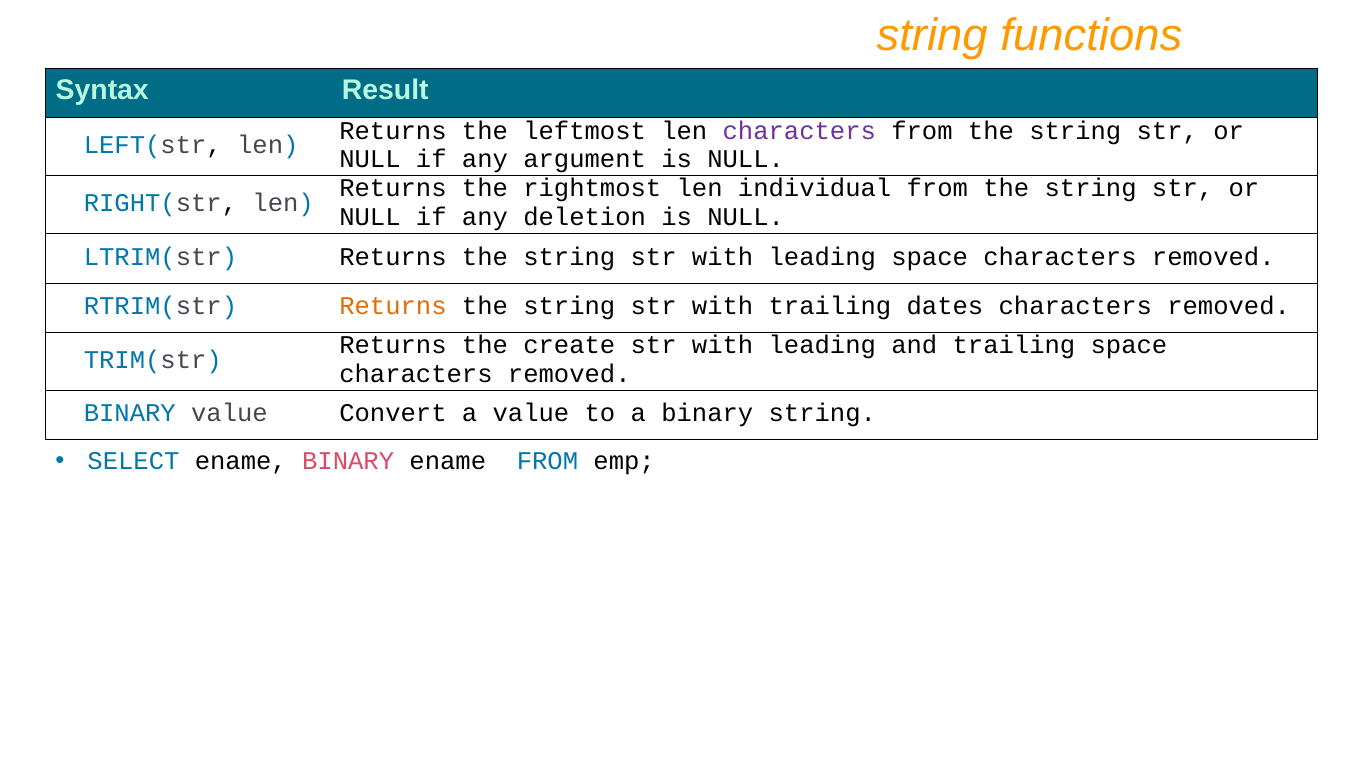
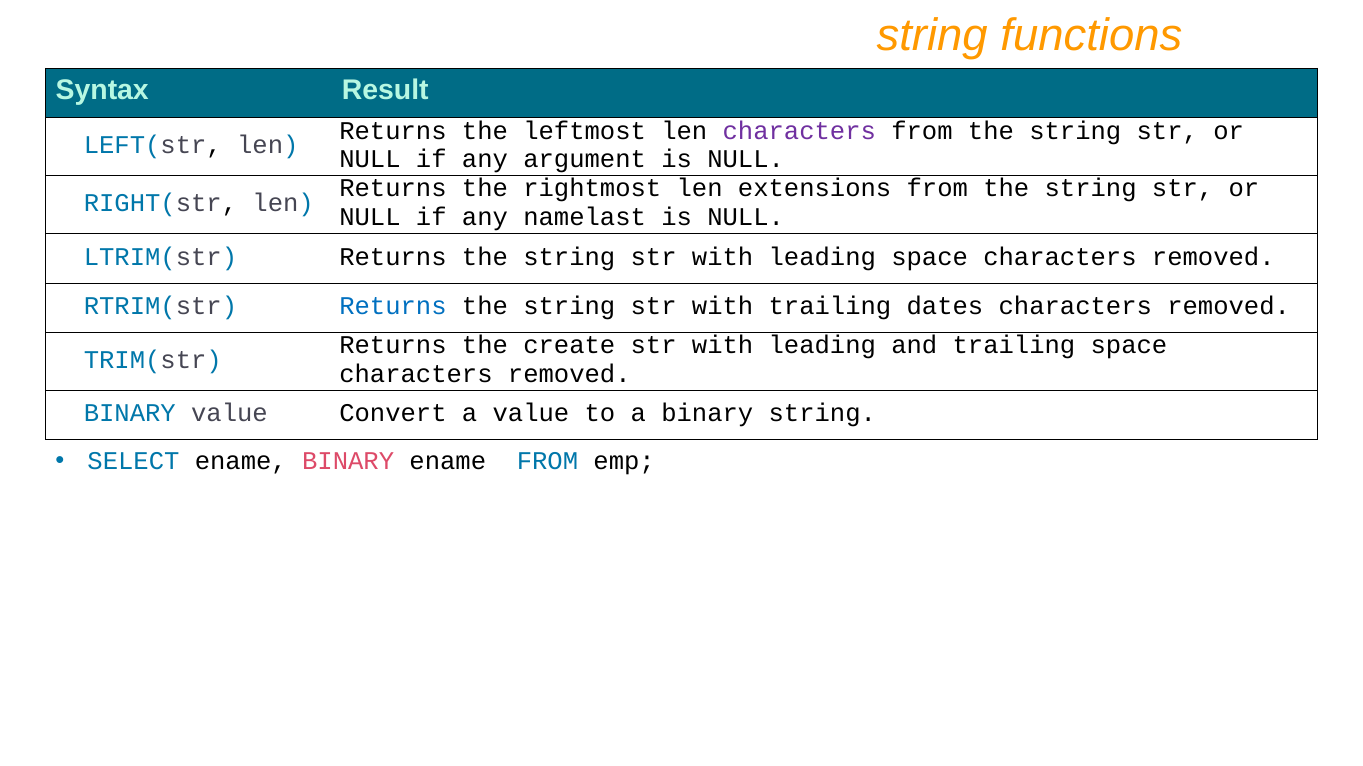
individual: individual -> extensions (815, 189)
deletion: deletion -> namelast (585, 218)
Returns colour: orange -> blue (393, 306)
